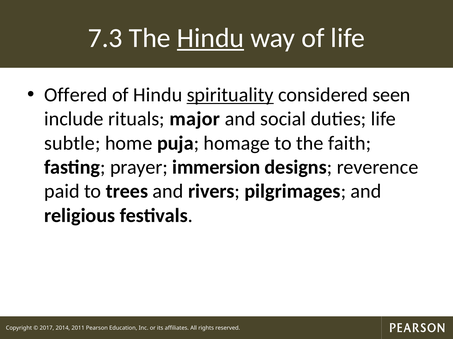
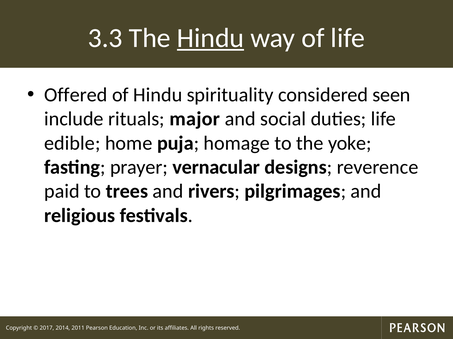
7.3: 7.3 -> 3.3 (105, 38)
spirituality underline: present -> none (230, 95)
subtle: subtle -> edible (72, 143)
faith: faith -> yoke (350, 143)
immersion: immersion -> vernacular (216, 168)
